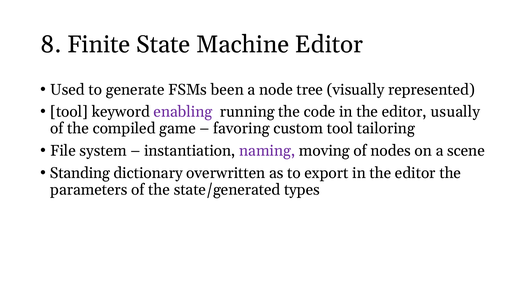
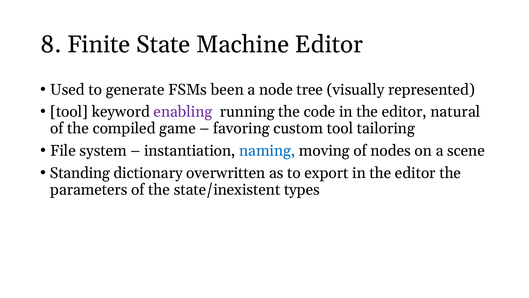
usually: usually -> natural (455, 112)
naming colour: purple -> blue (267, 150)
state/generated: state/generated -> state/inexistent (227, 189)
